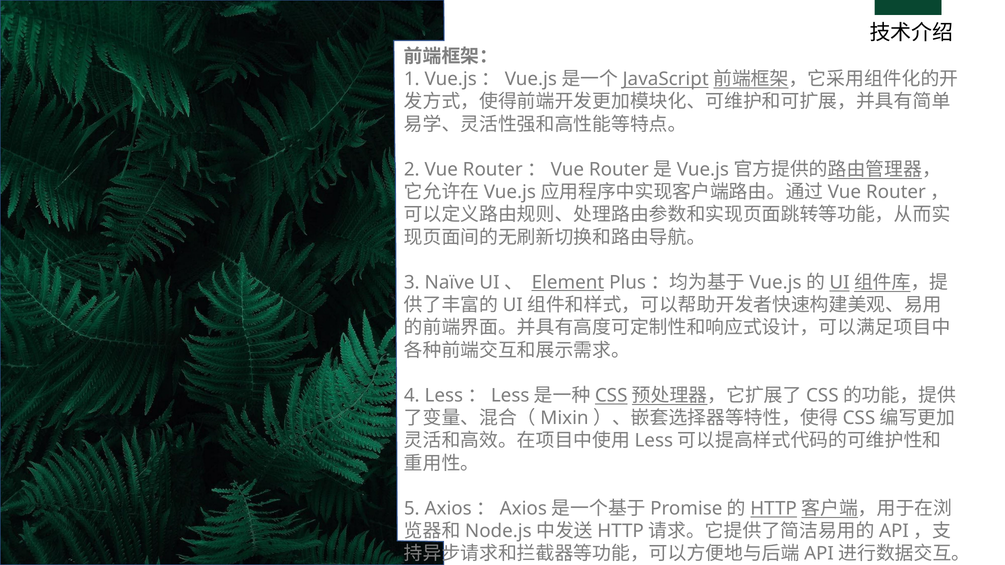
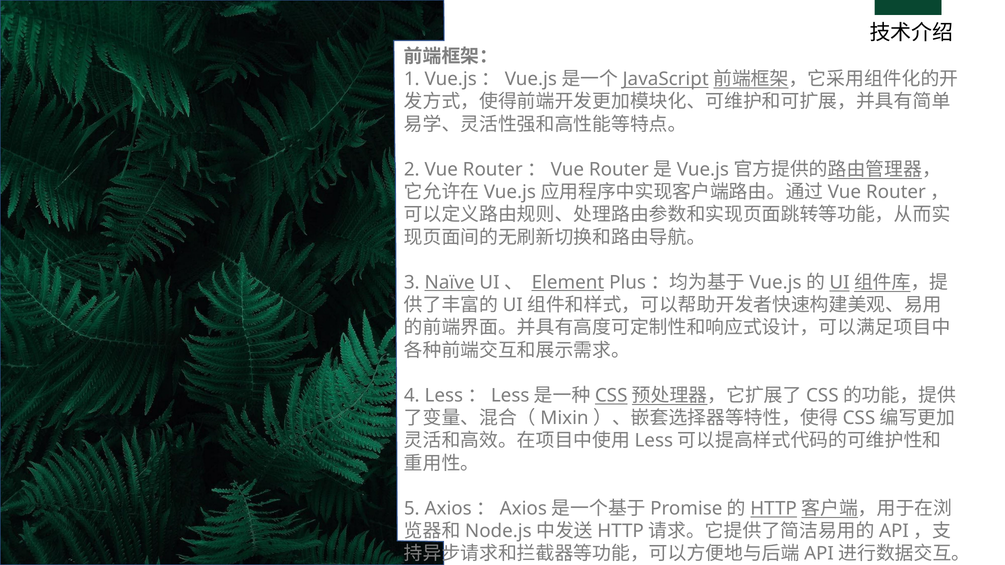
Naïve underline: none -> present (450, 283)
